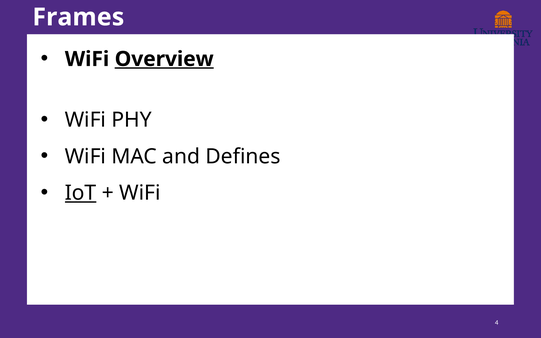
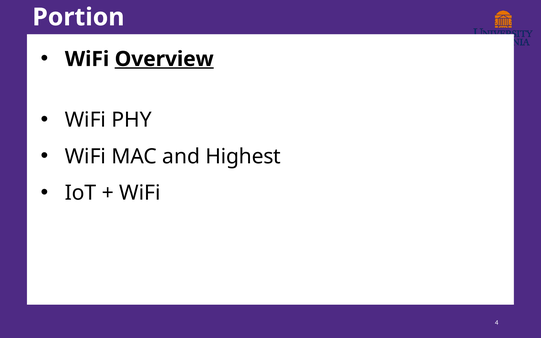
Frames: Frames -> Portion (78, 17)
Defines: Defines -> Highest (243, 157)
IoT underline: present -> none (81, 193)
